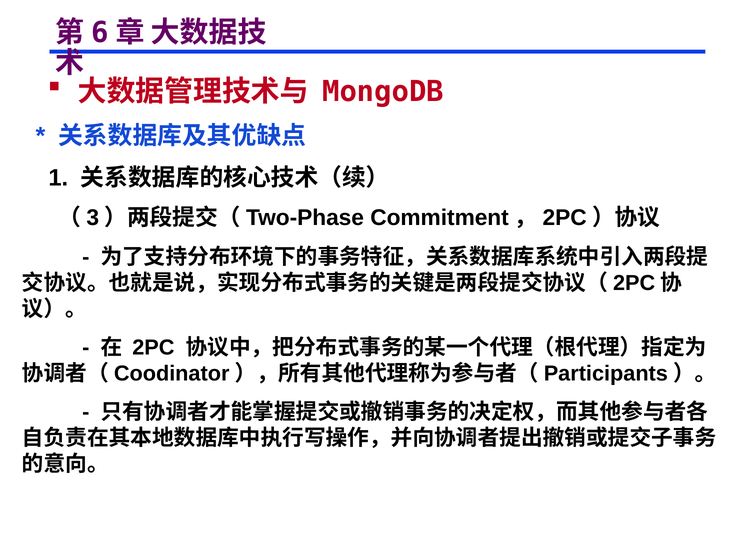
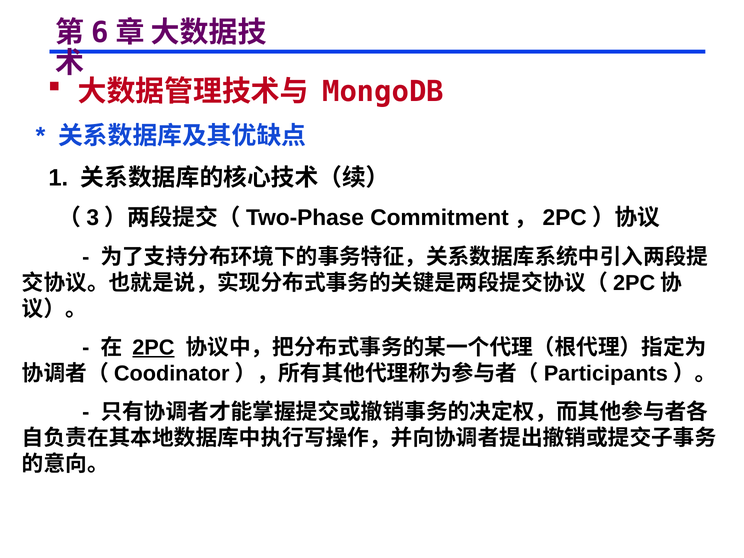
2PC underline: none -> present (153, 347)
